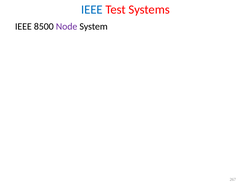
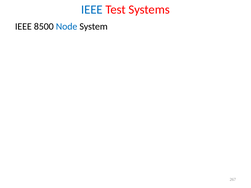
Node colour: purple -> blue (67, 27)
